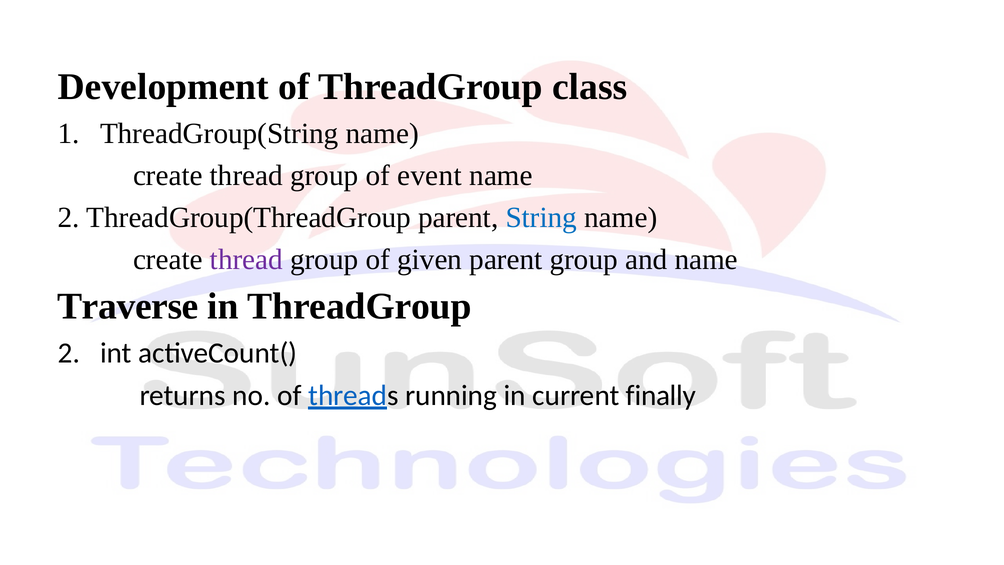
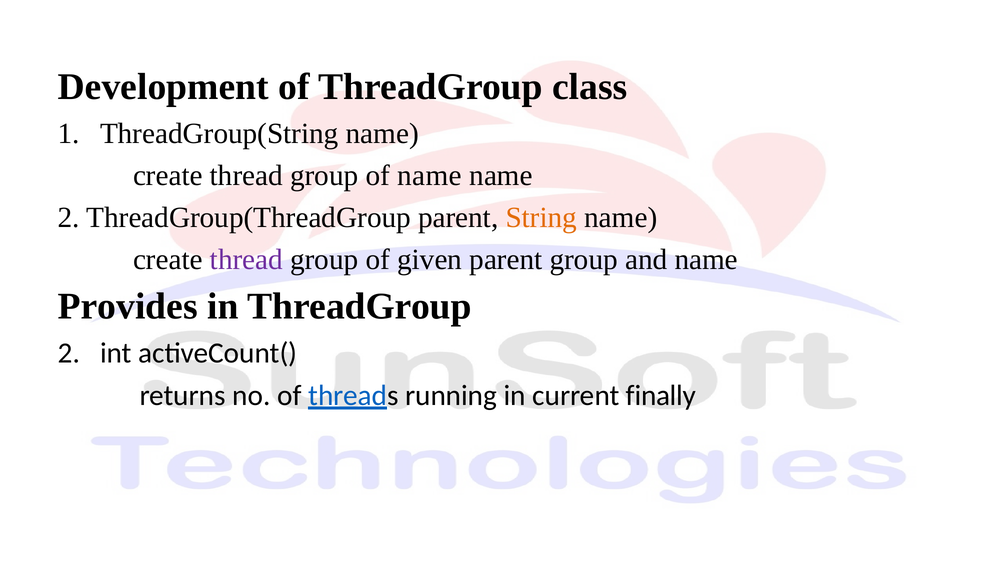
of event: event -> name (430, 175)
String colour: blue -> orange (541, 218)
Traverse: Traverse -> Provides (128, 306)
